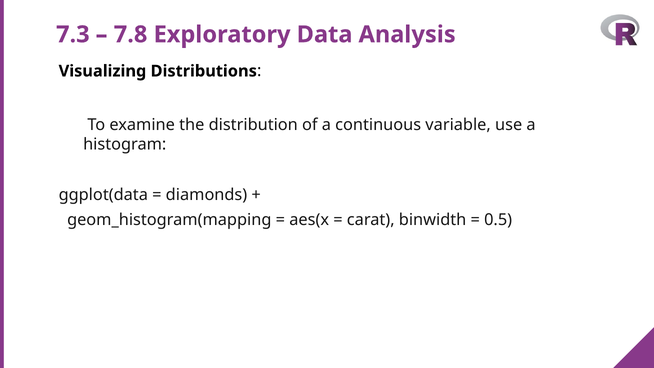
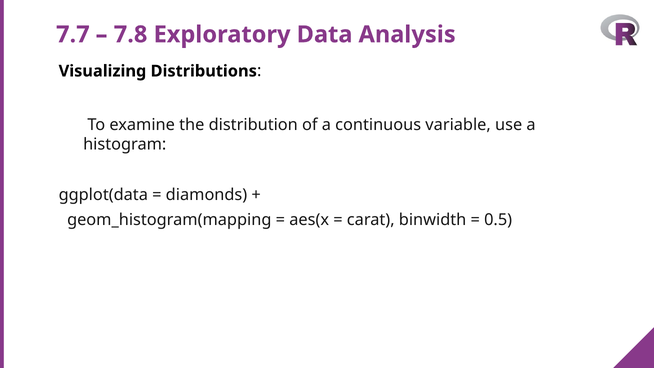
7.3: 7.3 -> 7.7 (73, 34)
